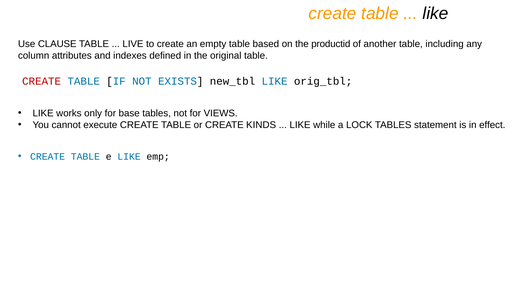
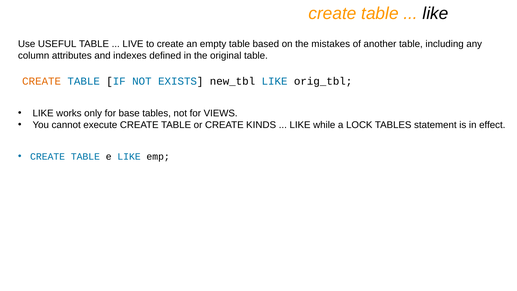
CLAUSE: CLAUSE -> USEFUL (57, 44)
productid: productid -> mistakes (331, 44)
CREATE colour: red -> orange (42, 81)
